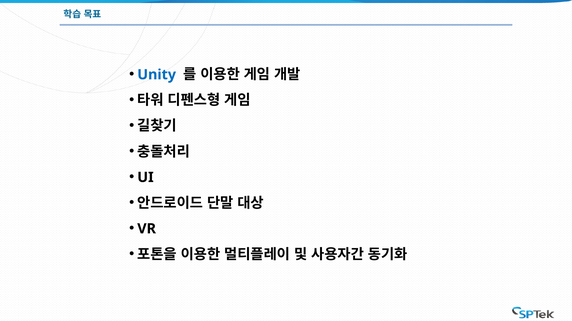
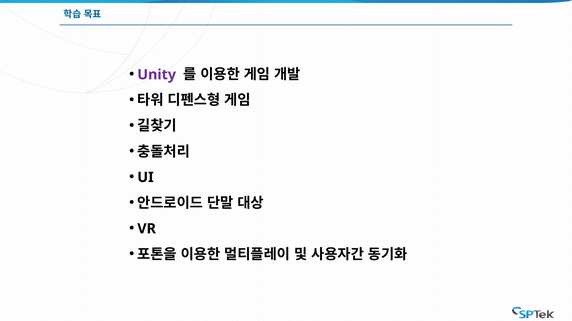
Unity colour: blue -> purple (157, 75)
